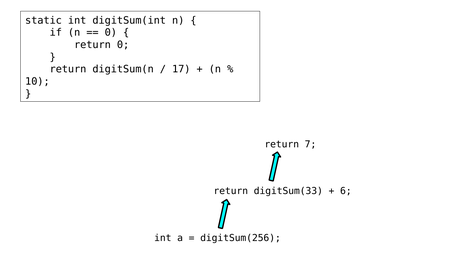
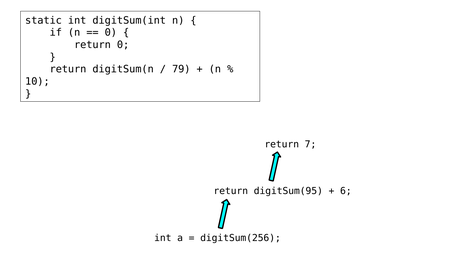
17: 17 -> 79 (181, 69)
digitSum(33: digitSum(33 -> digitSum(95 (288, 191)
